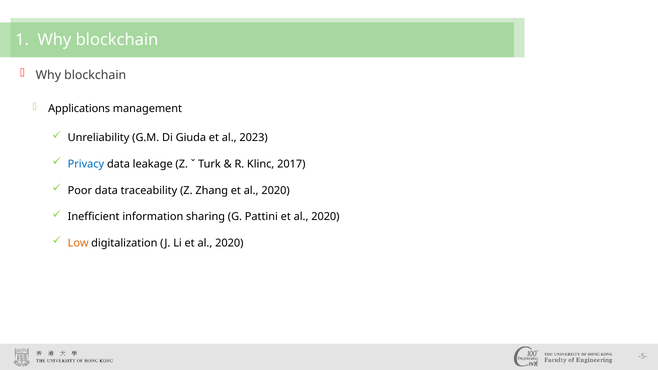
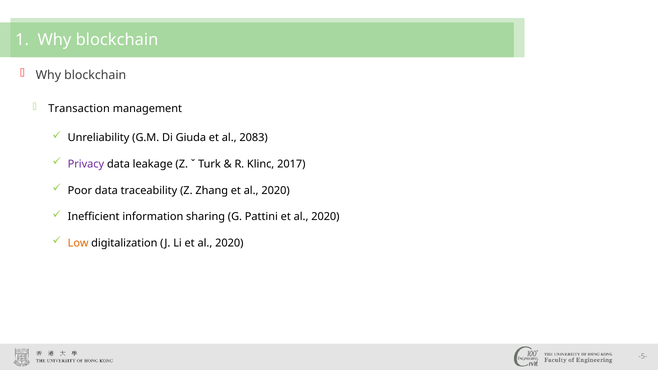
Applications: Applications -> Transaction (79, 109)
2023: 2023 -> 2083 (254, 138)
Privacy colour: blue -> purple (86, 164)
